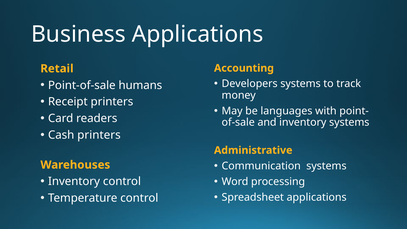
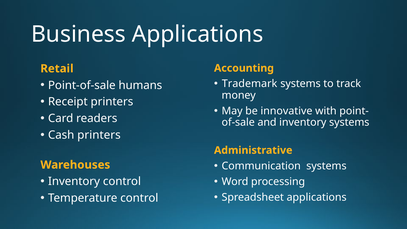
Developers: Developers -> Trademark (250, 84)
languages: languages -> innovative (286, 111)
